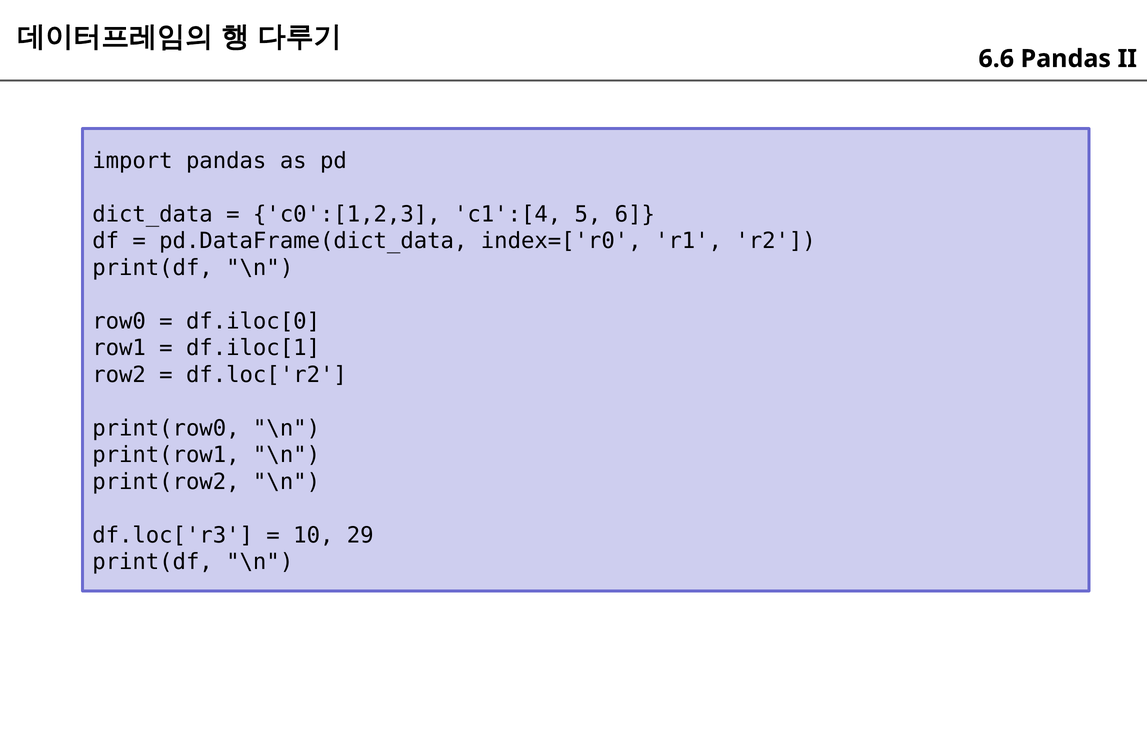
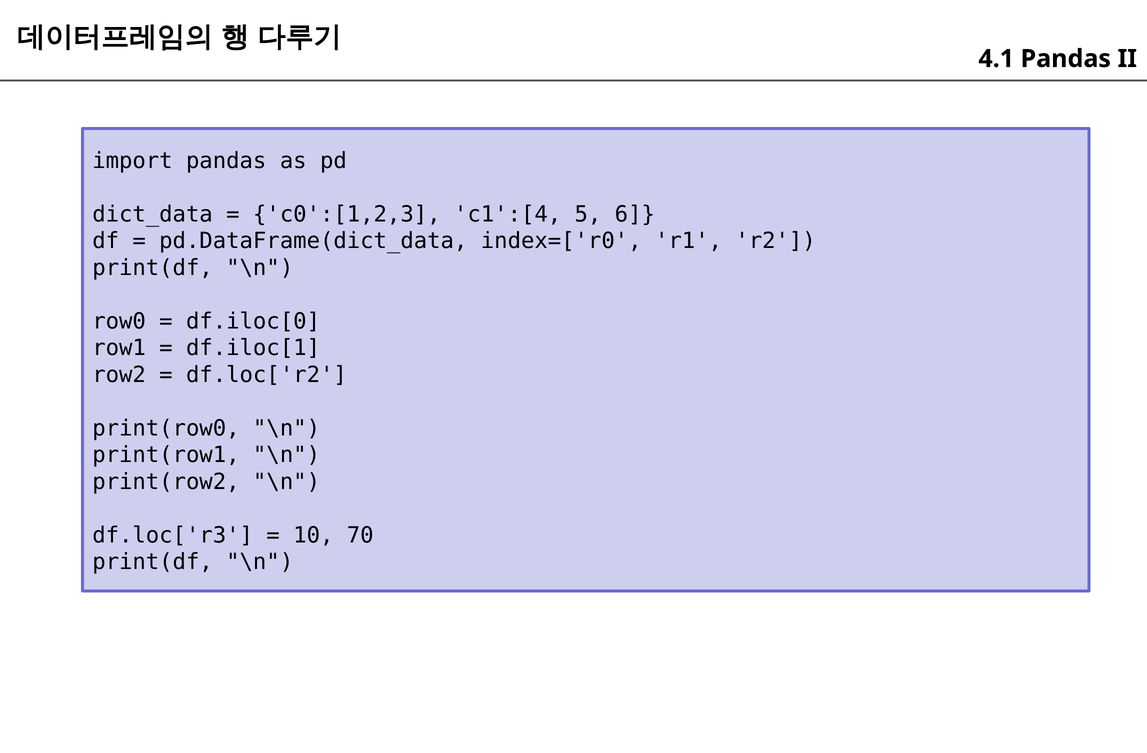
6.6: 6.6 -> 4.1 (996, 59)
29: 29 -> 70 (360, 536)
